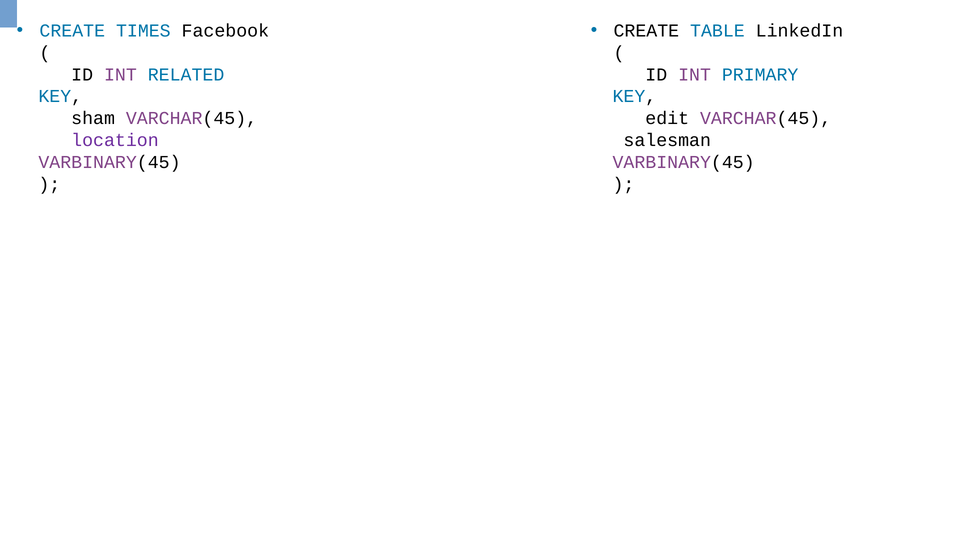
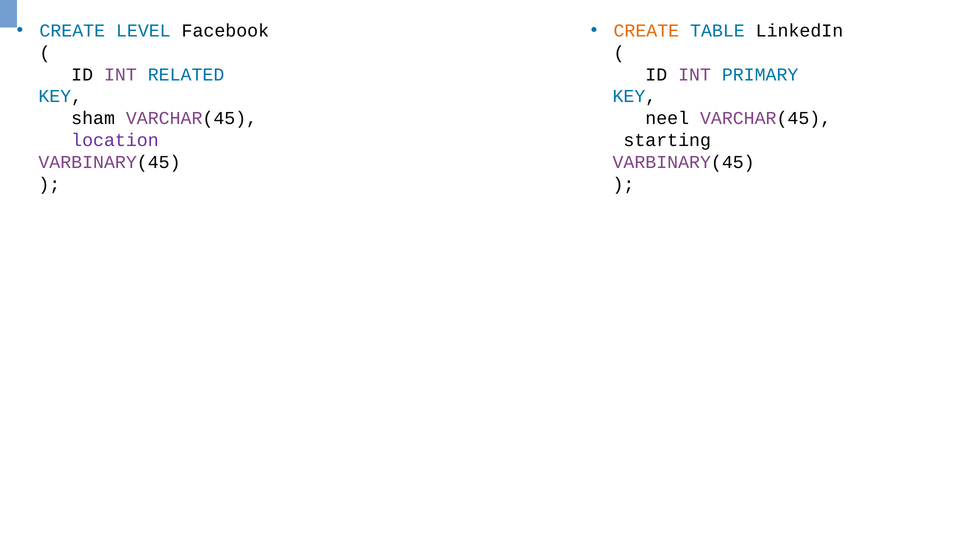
TIMES: TIMES -> LEVEL (143, 31)
CREATE colour: black -> orange (646, 31)
edit: edit -> neel (667, 118)
salesman: salesman -> starting (667, 140)
